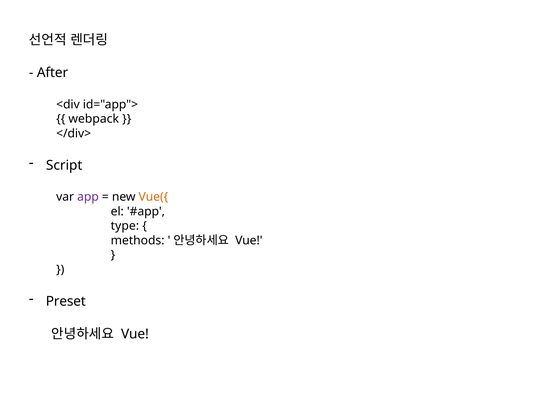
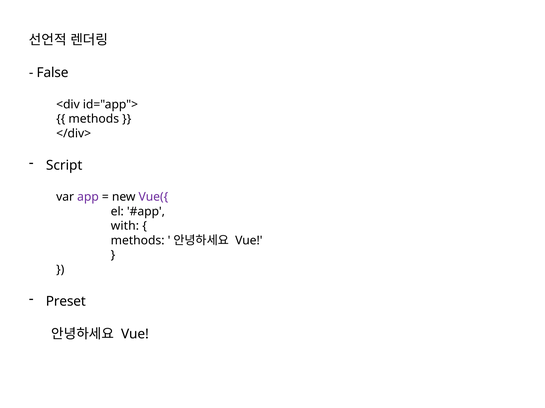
After: After -> False (53, 73)
webpack: webpack -> methods (94, 119)
Vue({ colour: orange -> purple (153, 197)
type: type -> with (125, 226)
